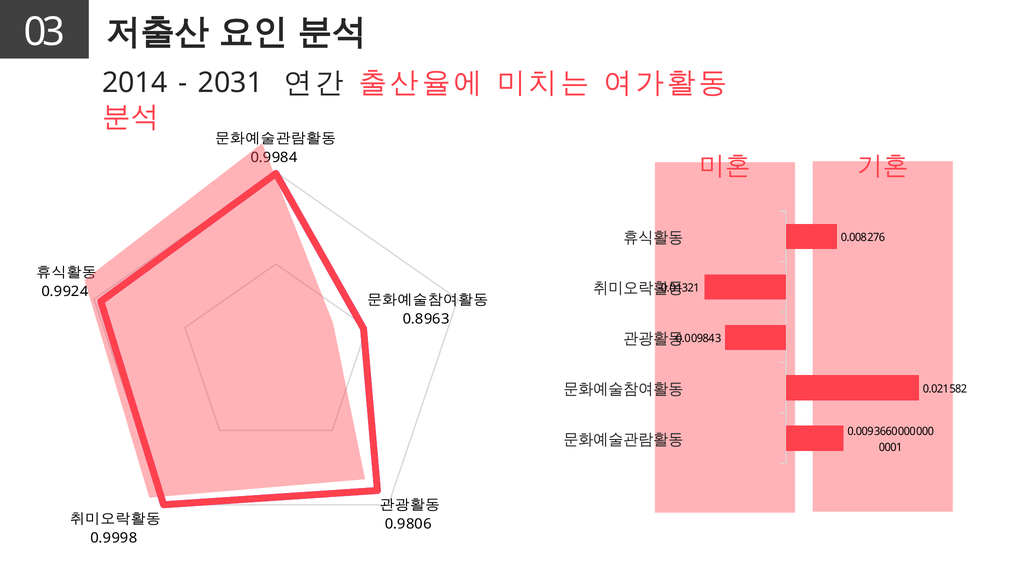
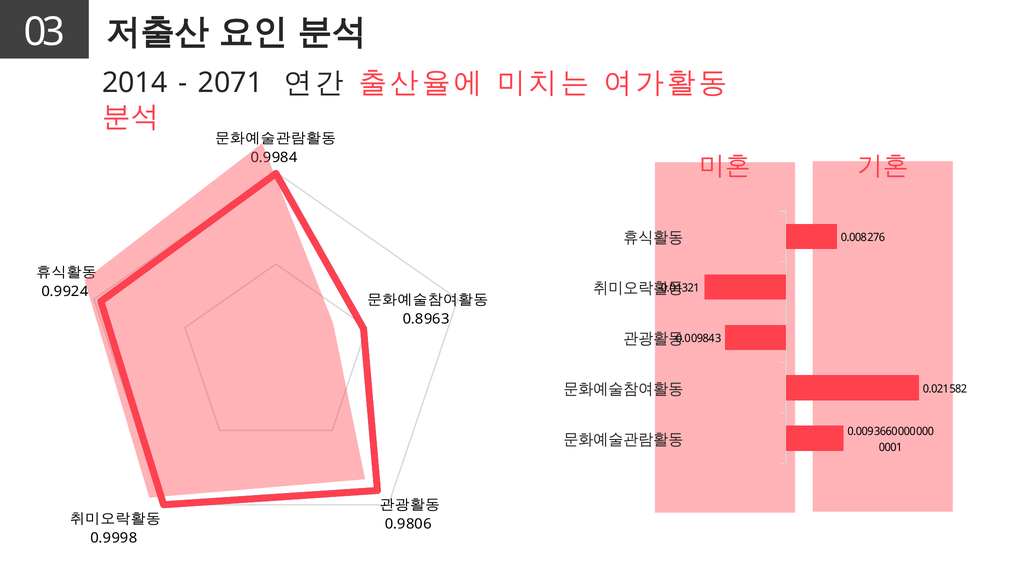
2031: 2031 -> 2071 (230, 83)
